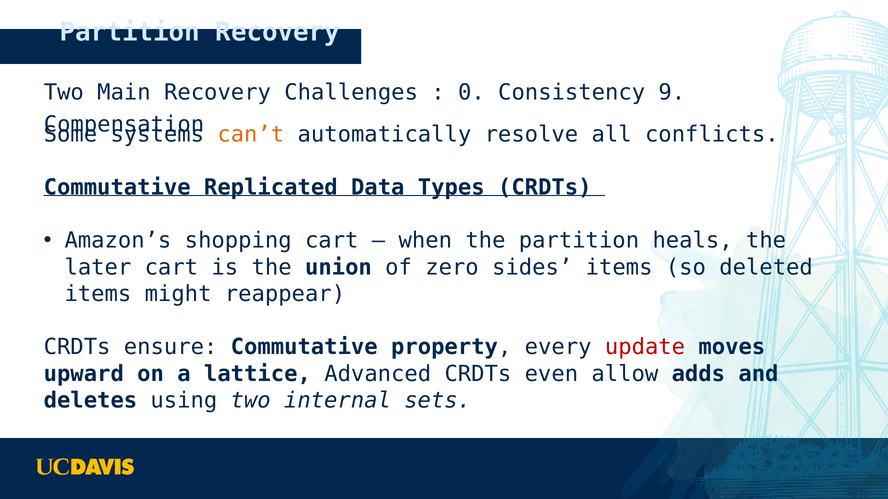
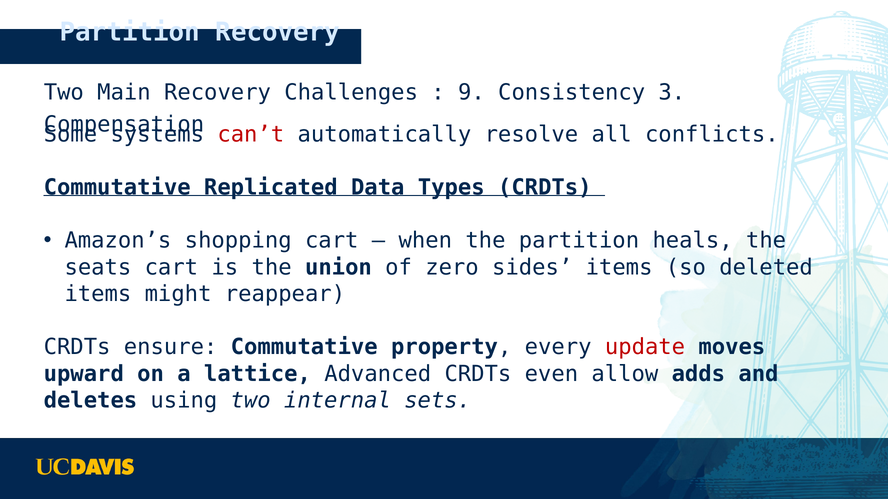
0: 0 -> 9 (471, 93)
9: 9 -> 3 (672, 93)
can’t colour: orange -> red (251, 134)
later: later -> seats (98, 268)
